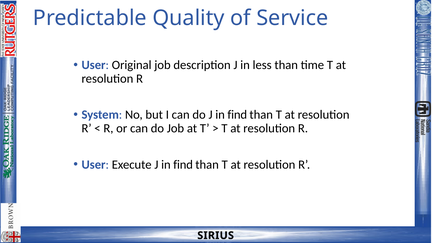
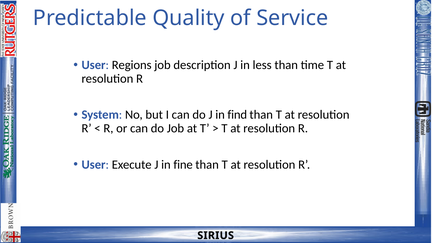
Original: Original -> Regions (132, 65)
Execute J in find: find -> fine (183, 165)
